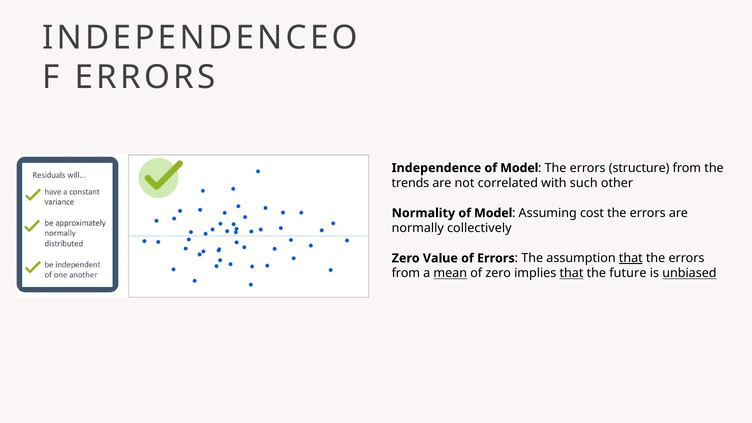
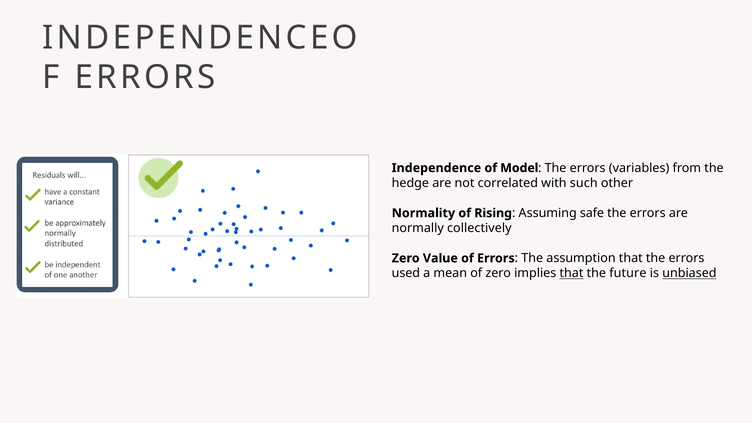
structure: structure -> variables (639, 168)
trends: trends -> hedge (410, 183)
Normality of Model: Model -> Rising (493, 213)
cost: cost -> safe (592, 213)
that underline: present -> none (631, 258)
from: from -> used (406, 273)
mean underline: present -> none (450, 273)
